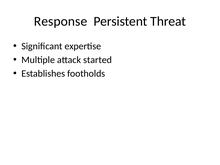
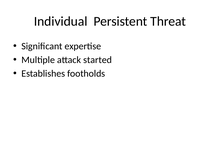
Response: Response -> Individual (61, 21)
